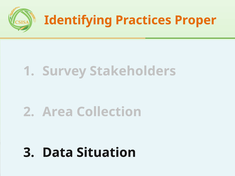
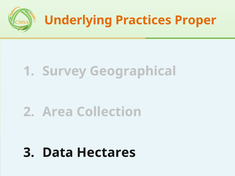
Identifying: Identifying -> Underlying (78, 20)
Stakeholders: Stakeholders -> Geographical (133, 71)
Situation: Situation -> Hectares (106, 153)
